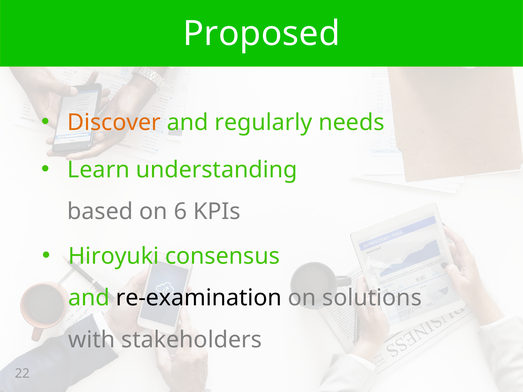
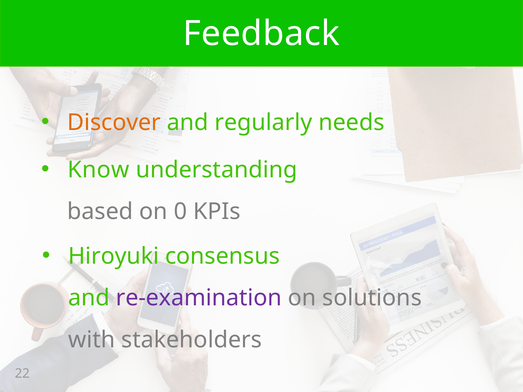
Proposed: Proposed -> Feedback (261, 34)
Learn: Learn -> Know (98, 170)
6: 6 -> 0 (180, 212)
re-examination colour: black -> purple (199, 298)
